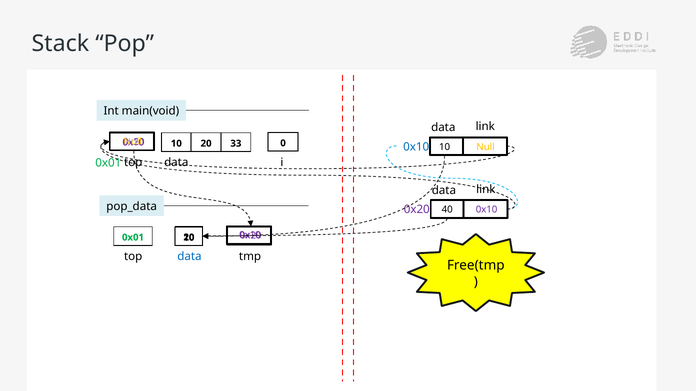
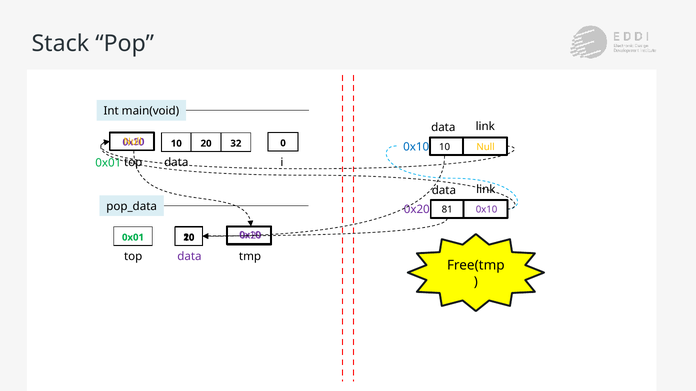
33: 33 -> 32 (236, 144)
40: 40 -> 81 (447, 210)
data colour: blue -> purple (189, 257)
